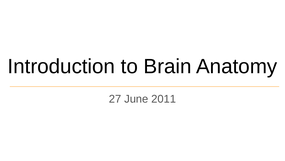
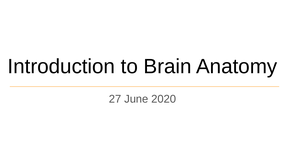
2011: 2011 -> 2020 (164, 99)
